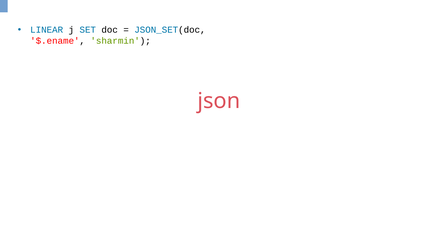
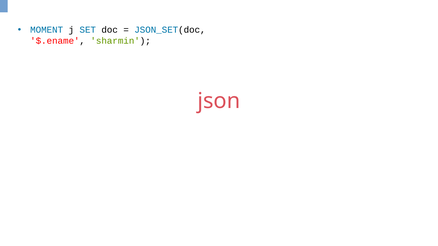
LINEAR: LINEAR -> MOMENT (47, 30)
